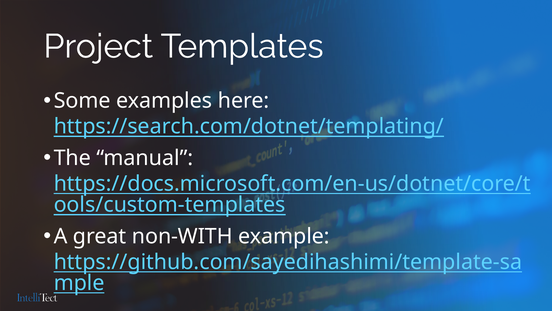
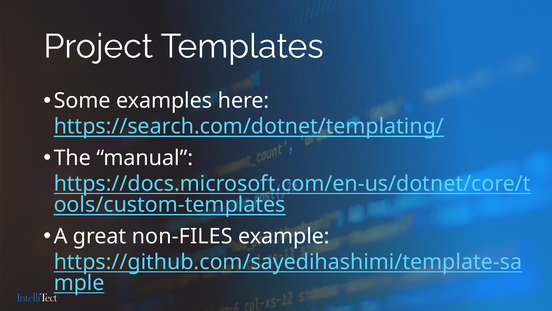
non-WITH: non-WITH -> non-FILES (182, 236)
